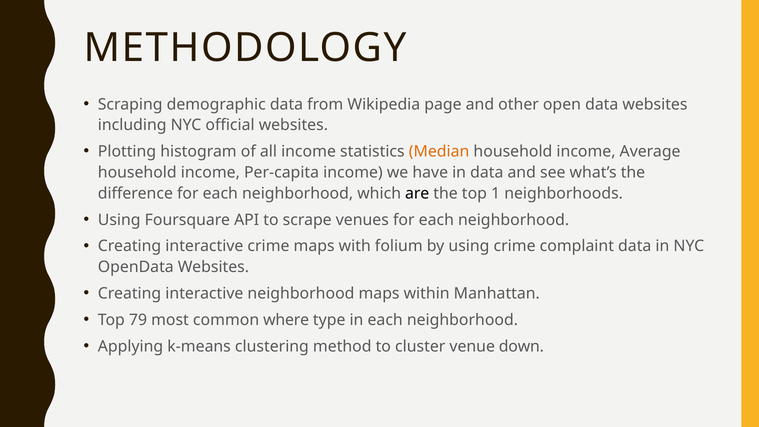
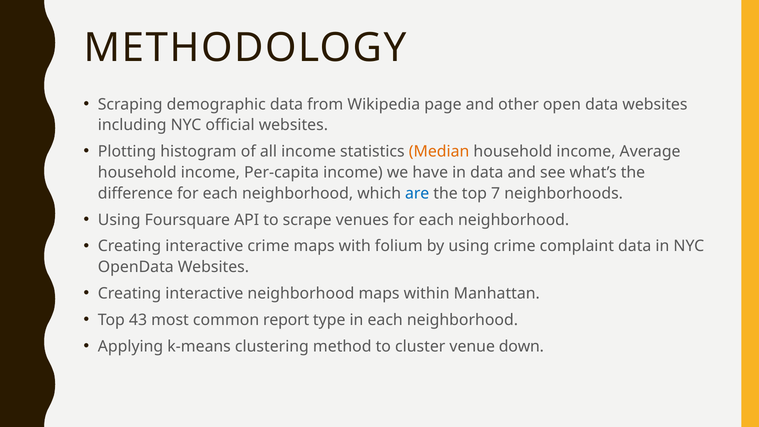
are colour: black -> blue (417, 193)
1: 1 -> 7 (496, 193)
79: 79 -> 43 (138, 320)
where: where -> report (286, 320)
